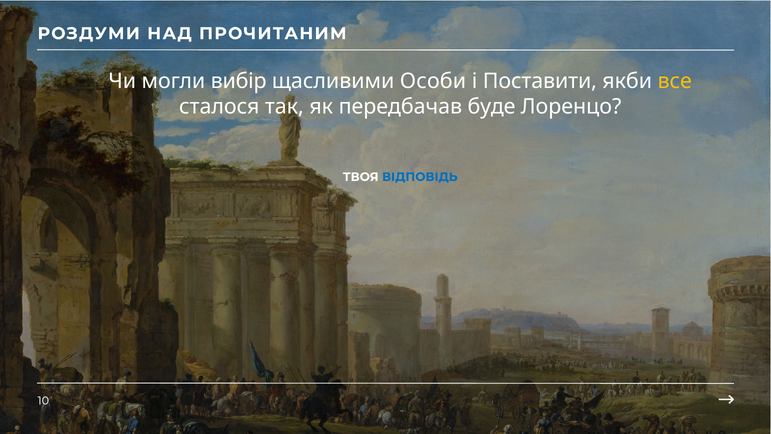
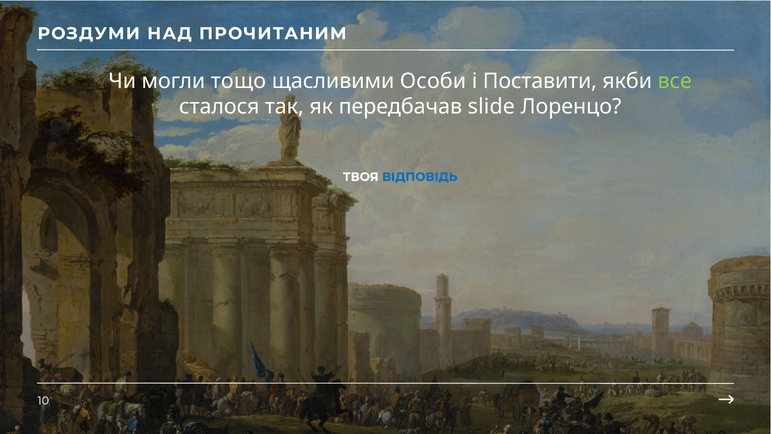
вибір: вибір -> тощо (238, 81)
все colour: yellow -> light green (675, 81)
буде: буде -> slide (491, 107)
